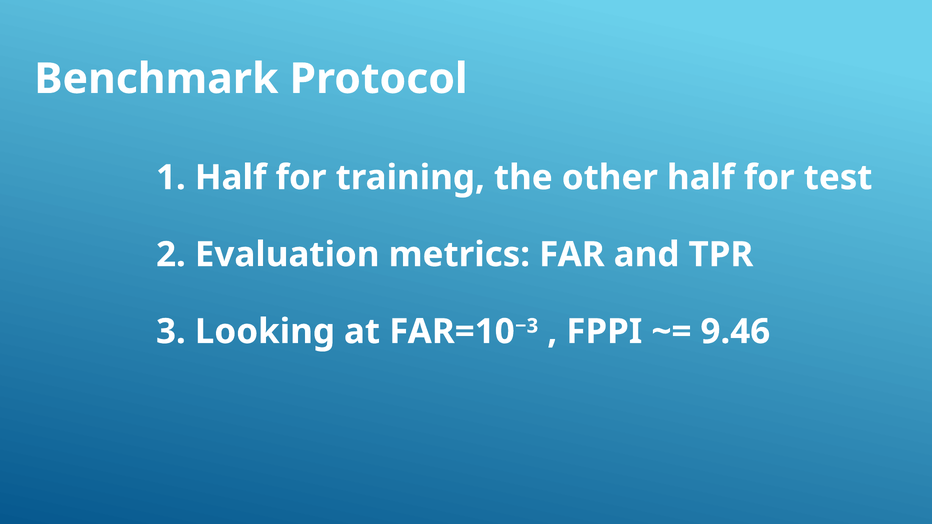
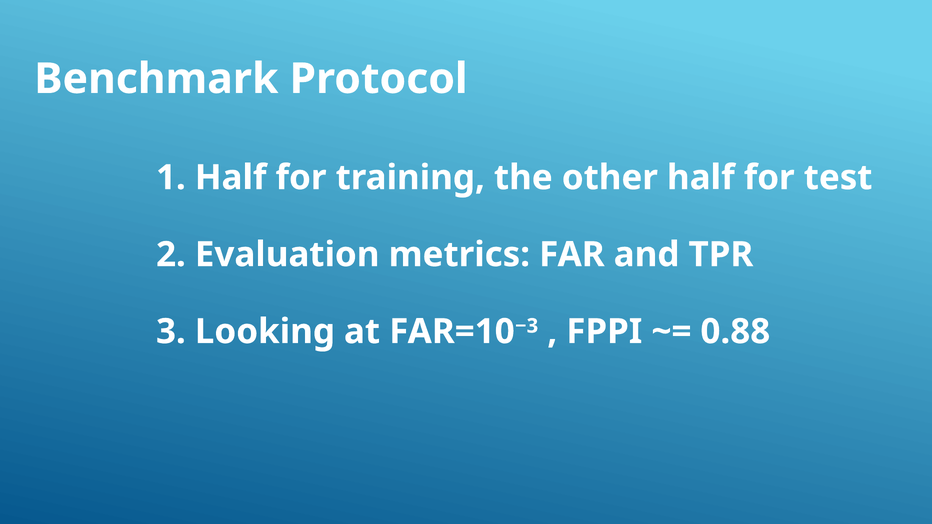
9.46: 9.46 -> 0.88 (735, 332)
